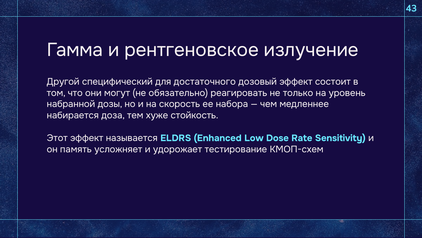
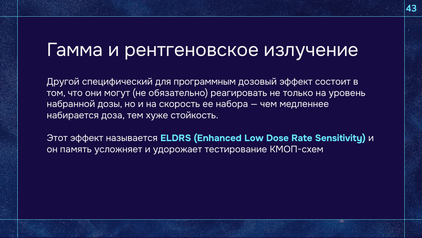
достаточного: достаточного -> программным (205, 81)
